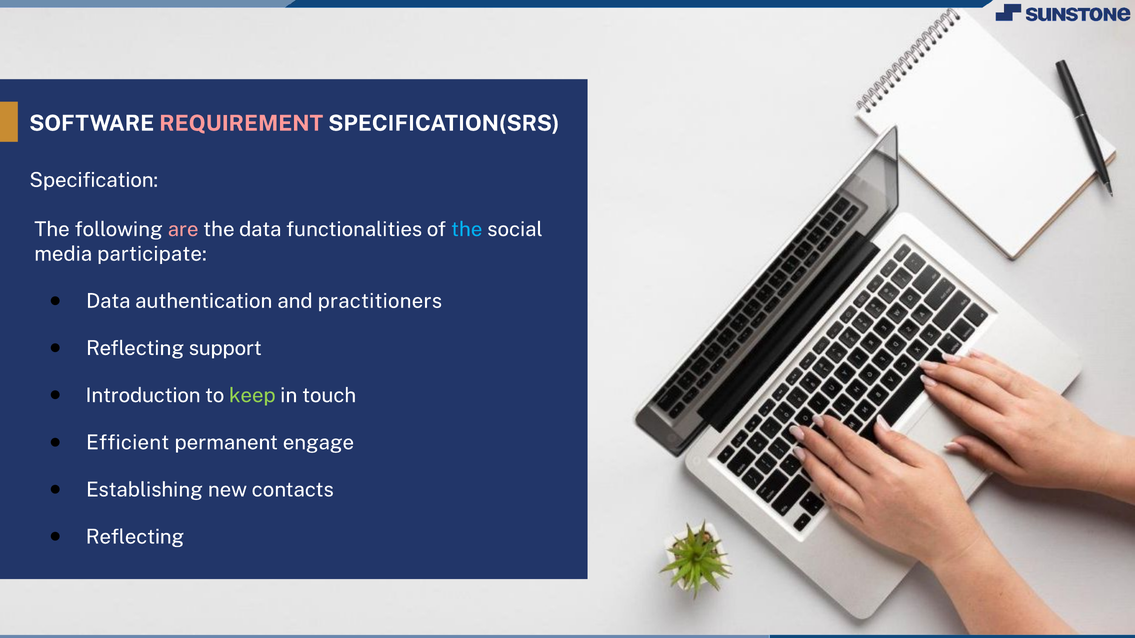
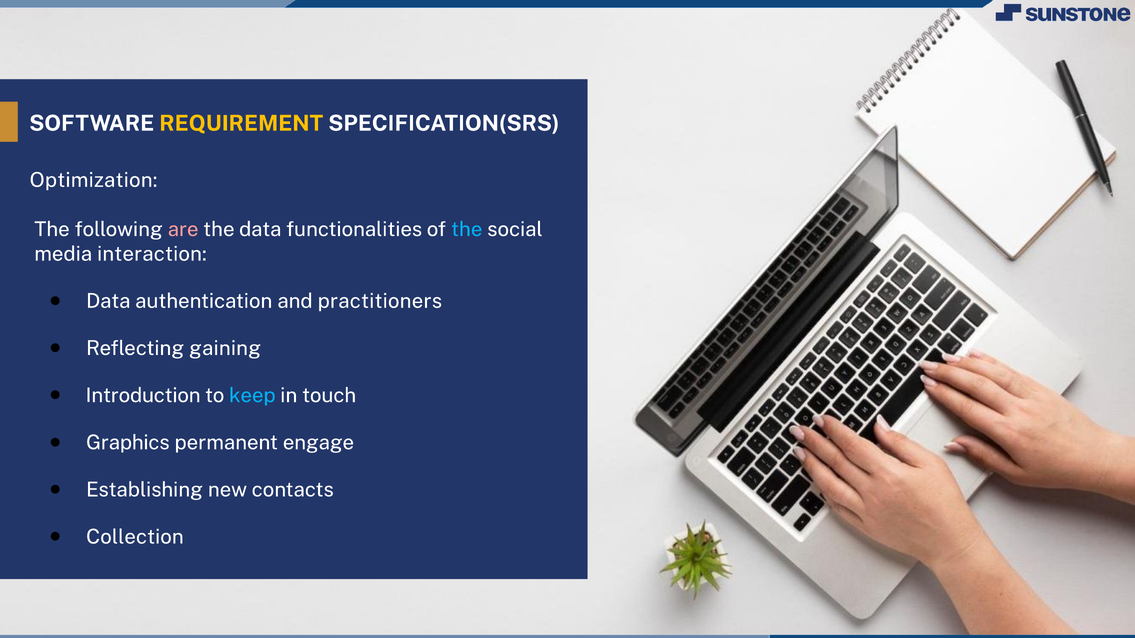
REQUIREMENT colour: pink -> yellow (241, 124)
Specification: Specification -> Optimization (94, 180)
participate: participate -> interaction (152, 254)
support: support -> gaining (225, 348)
keep colour: light green -> light blue (252, 396)
Efficient: Efficient -> Graphics (128, 443)
Reflecting: Reflecting -> Collection (135, 537)
